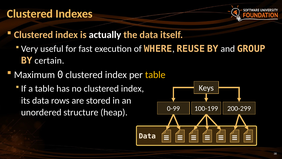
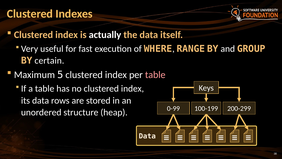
REUSE: REUSE -> RANGE (191, 49)
0: 0 -> 5 (60, 75)
table colour: yellow -> pink (155, 75)
